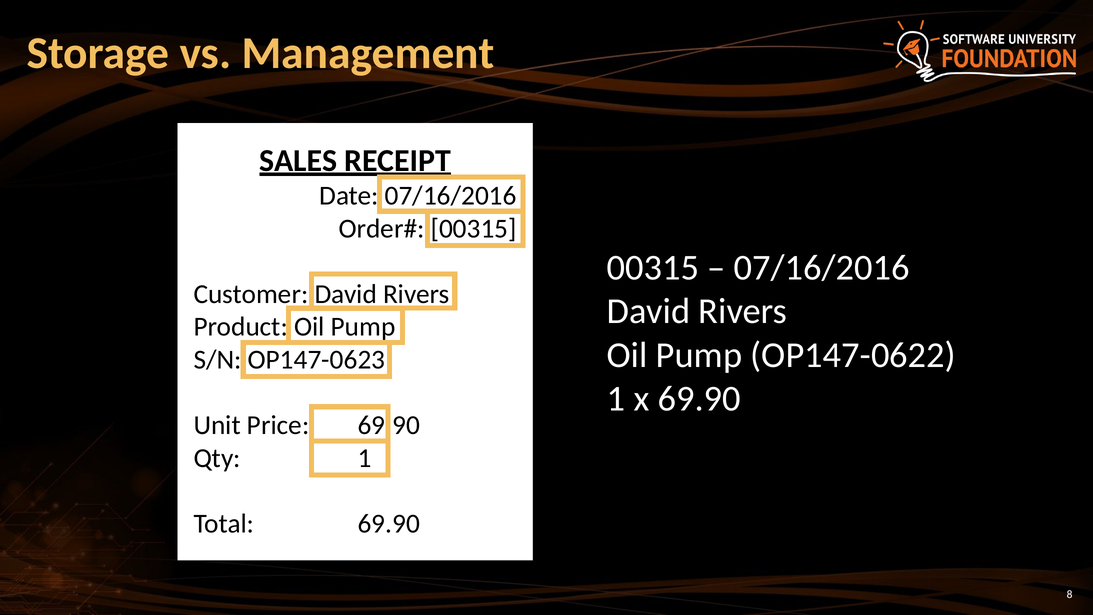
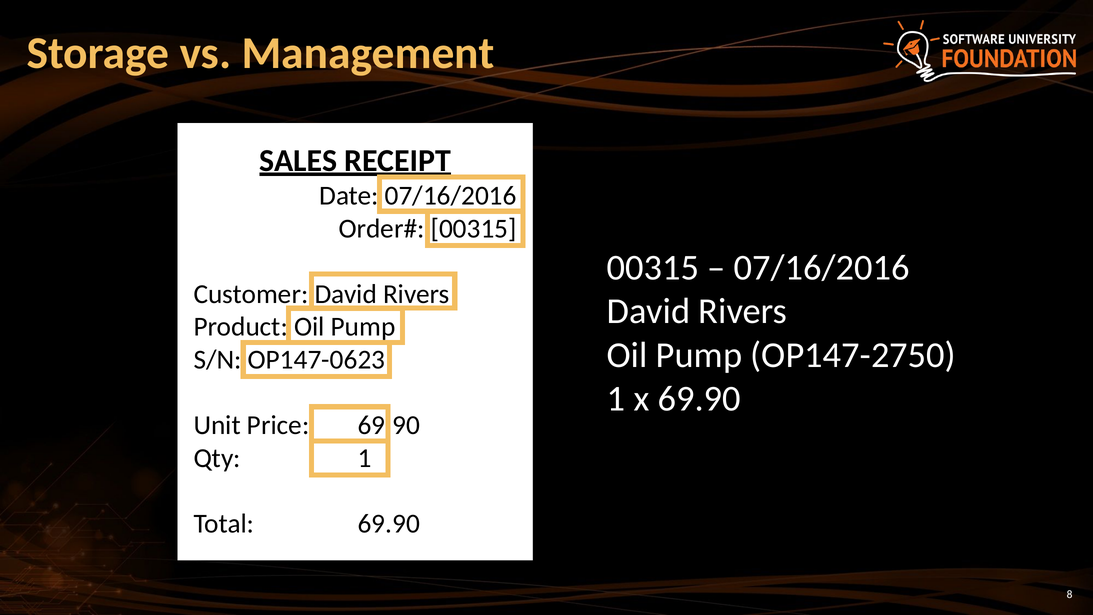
OP147-0622: OP147-0622 -> OP147-2750 (853, 355)
